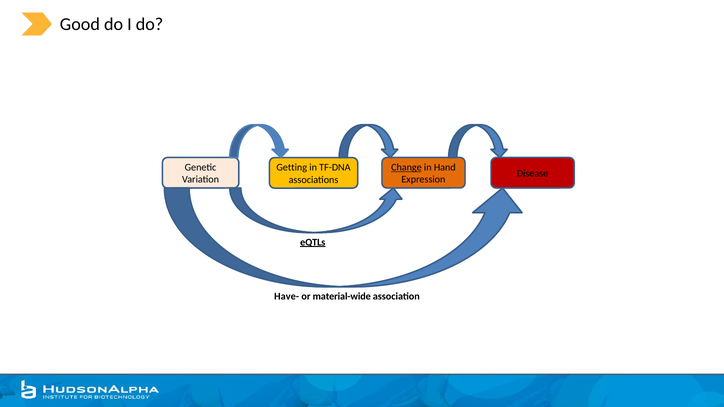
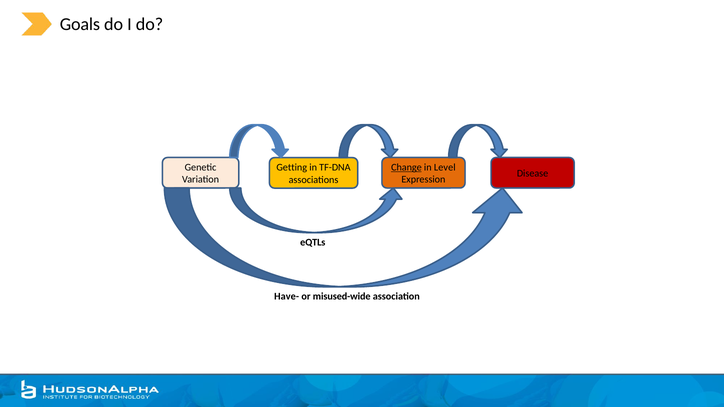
Good: Good -> Goals (80, 24)
Hand: Hand -> Level (445, 167)
eQTLs underline: present -> none (313, 242)
material-wide: material-wide -> misused-wide (342, 297)
